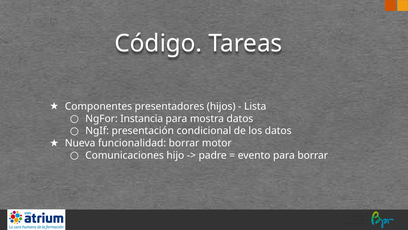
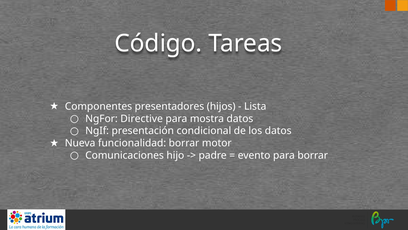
Instancia: Instancia -> Directive (142, 118)
